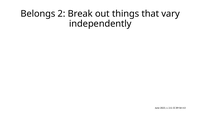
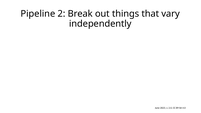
Belongs: Belongs -> Pipeline (38, 14)
